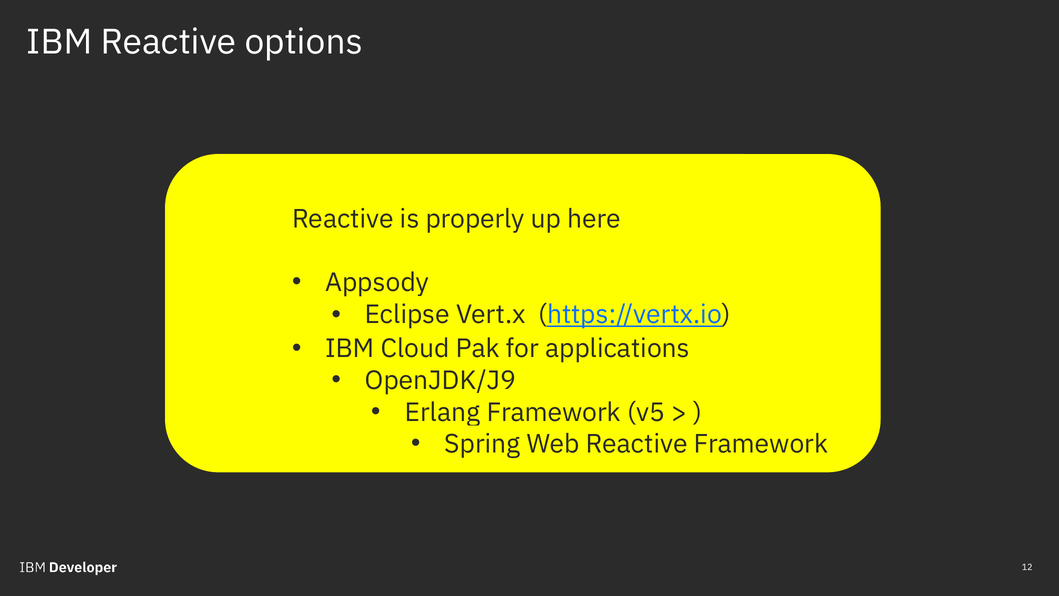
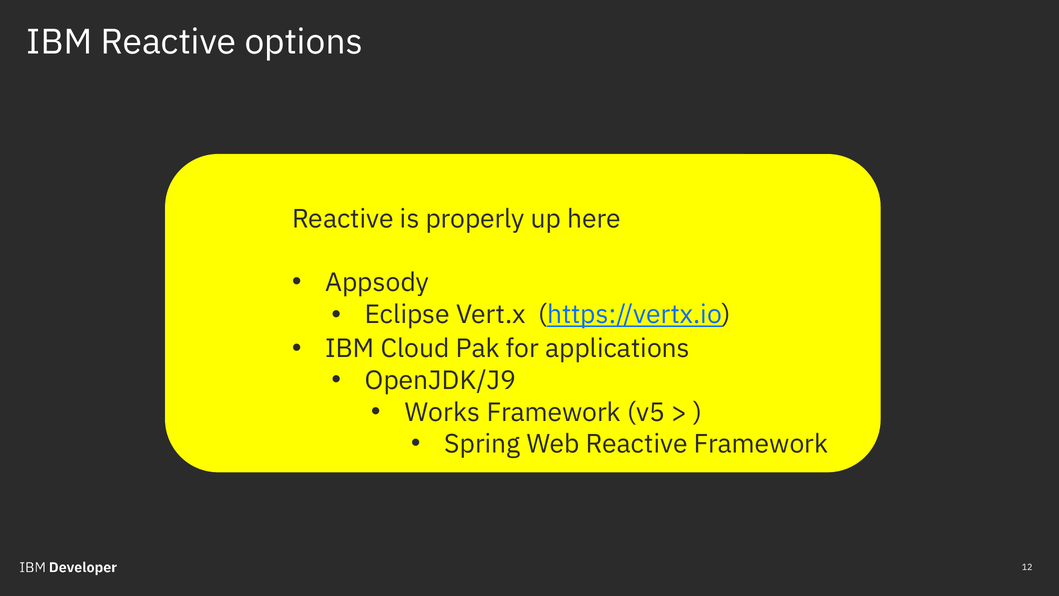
Erlang: Erlang -> Works (442, 412)
